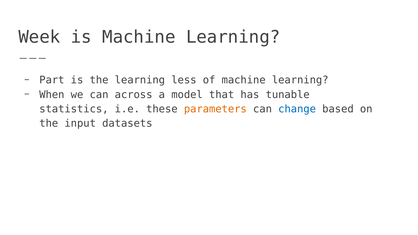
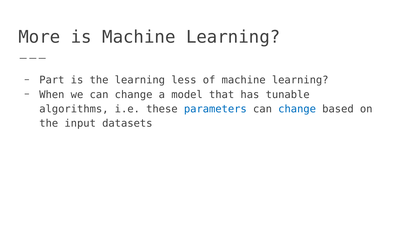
Week: Week -> More (39, 37)
we can across: across -> change (134, 95)
statistics: statistics -> algorithms (74, 109)
parameters colour: orange -> blue (215, 109)
